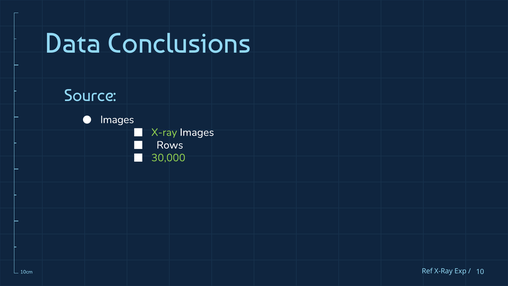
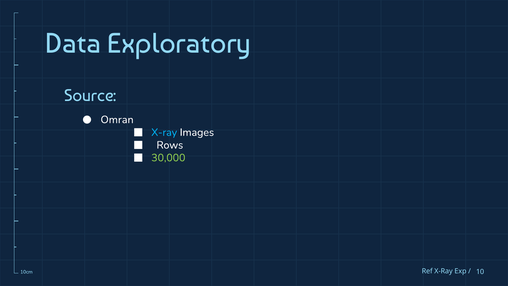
Conclusions: Conclusions -> Exploratory (179, 44)
Images: Images -> Omran (117, 120)
X-ray colour: light green -> light blue (164, 132)
